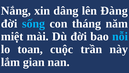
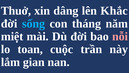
Nắng: Nắng -> Thuở (16, 11)
Đàng: Đàng -> Khắc (114, 11)
nỗi colour: light blue -> pink (120, 36)
